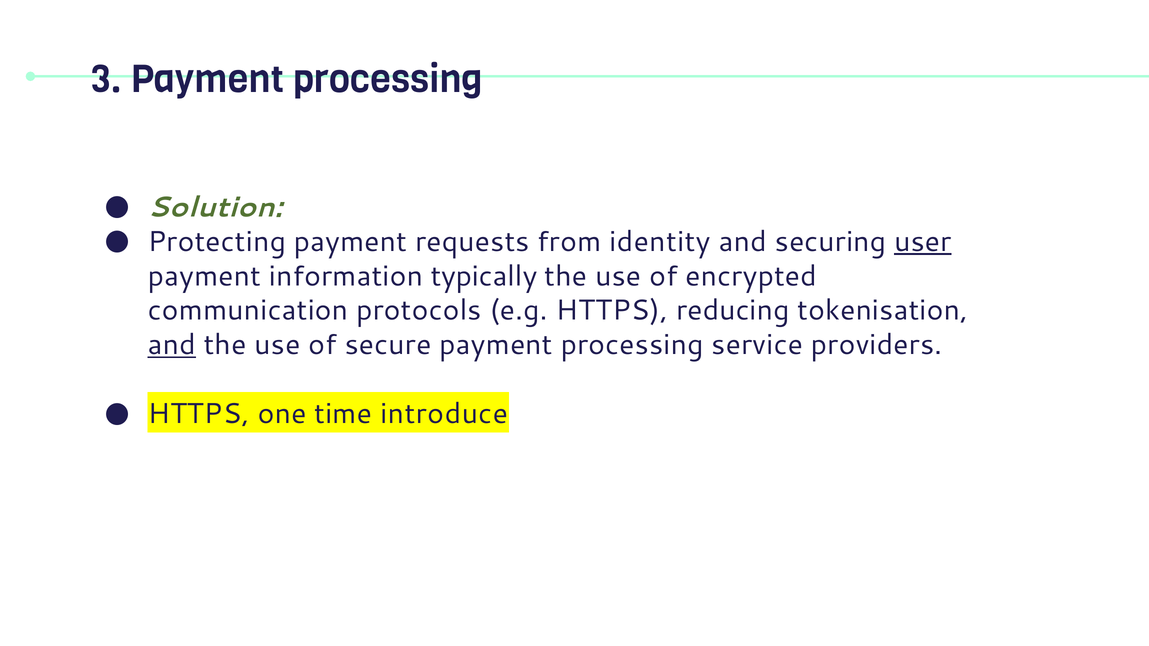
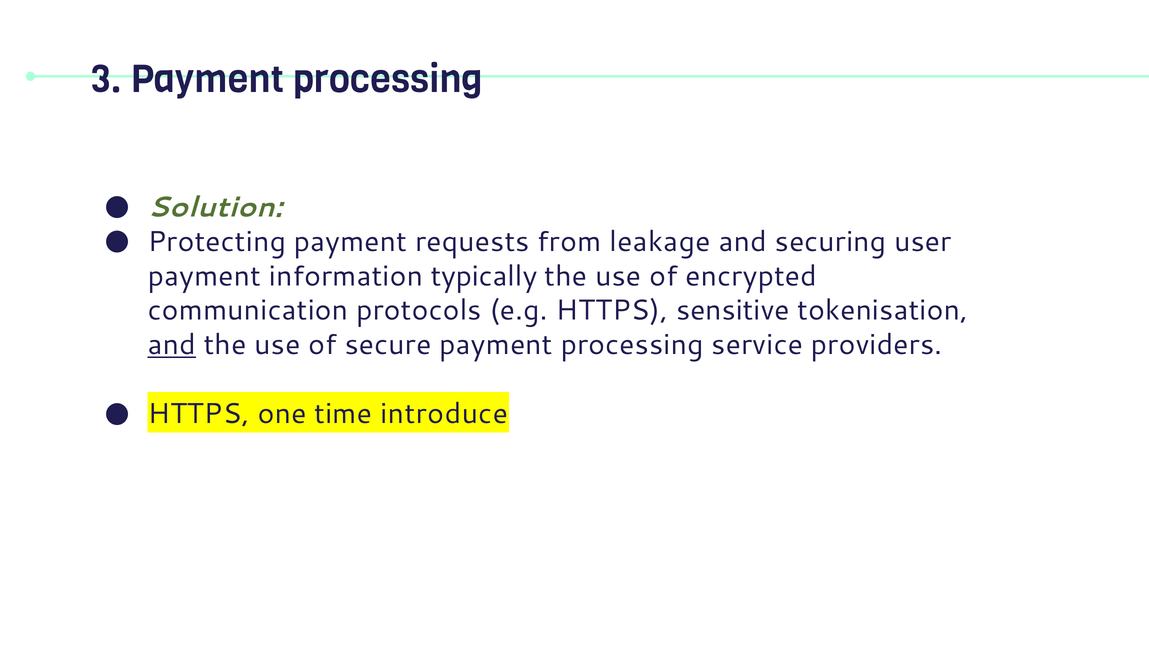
identity: identity -> leakage (660, 242)
user underline: present -> none (923, 242)
reducing: reducing -> sensitive (733, 311)
